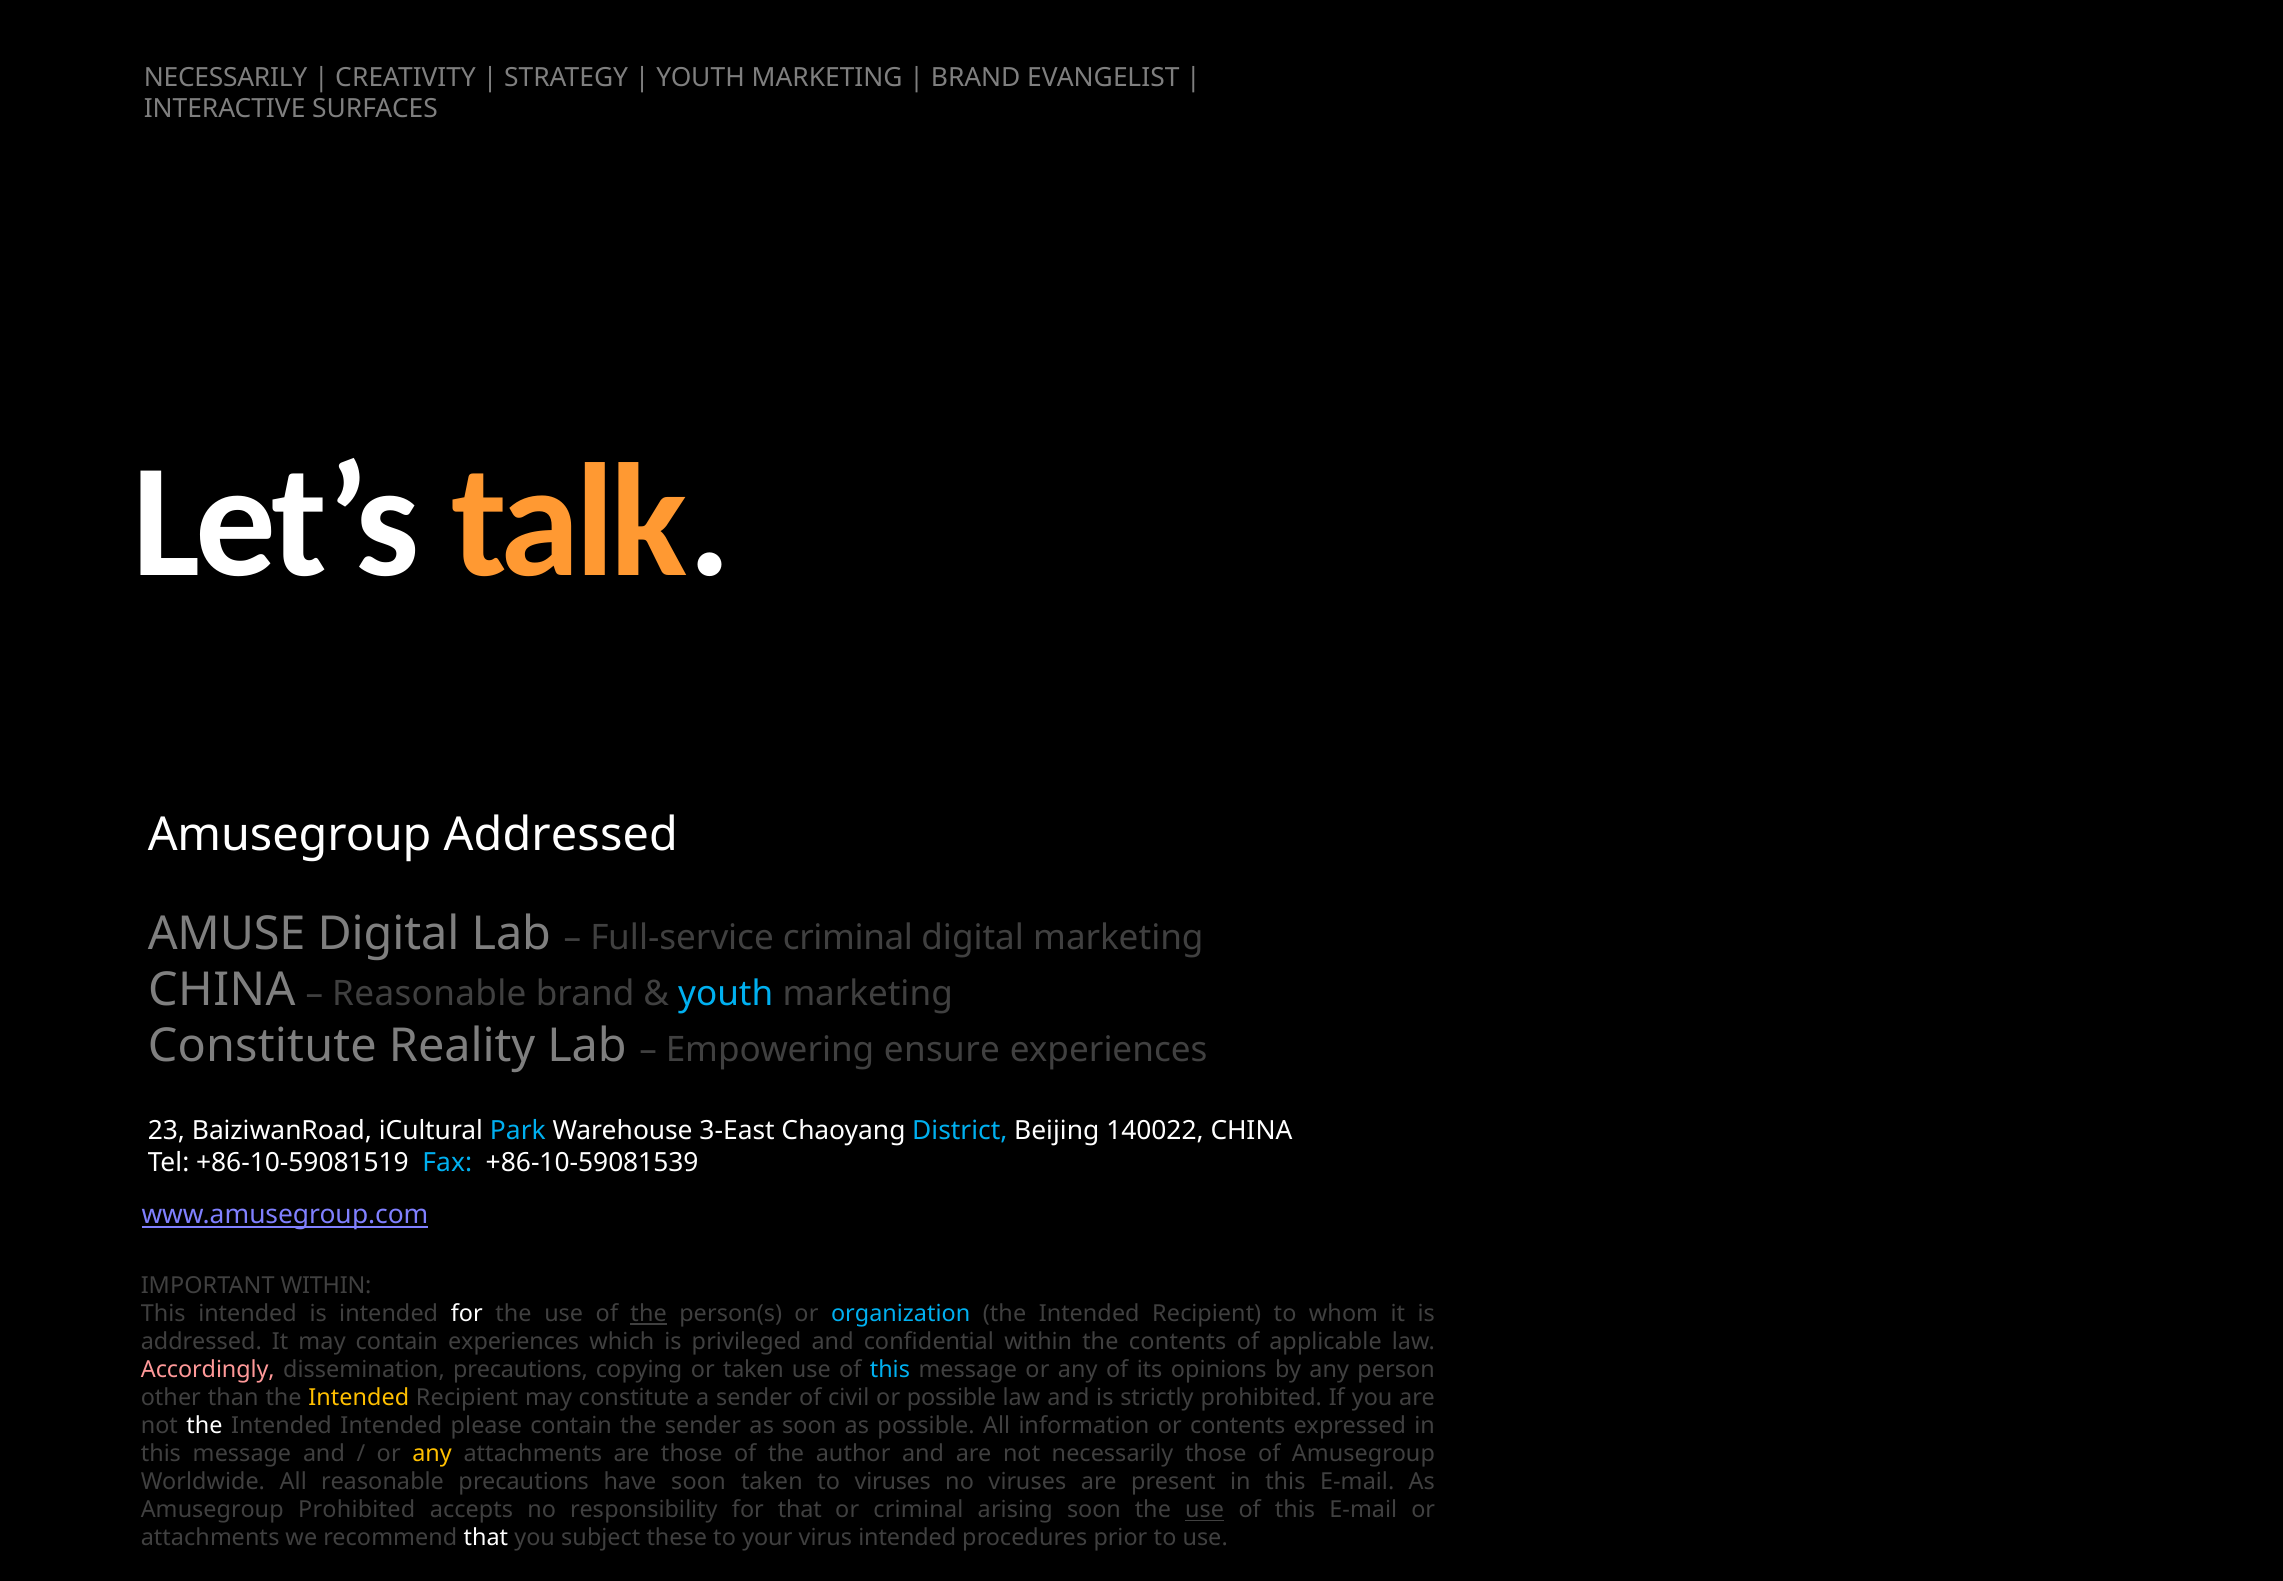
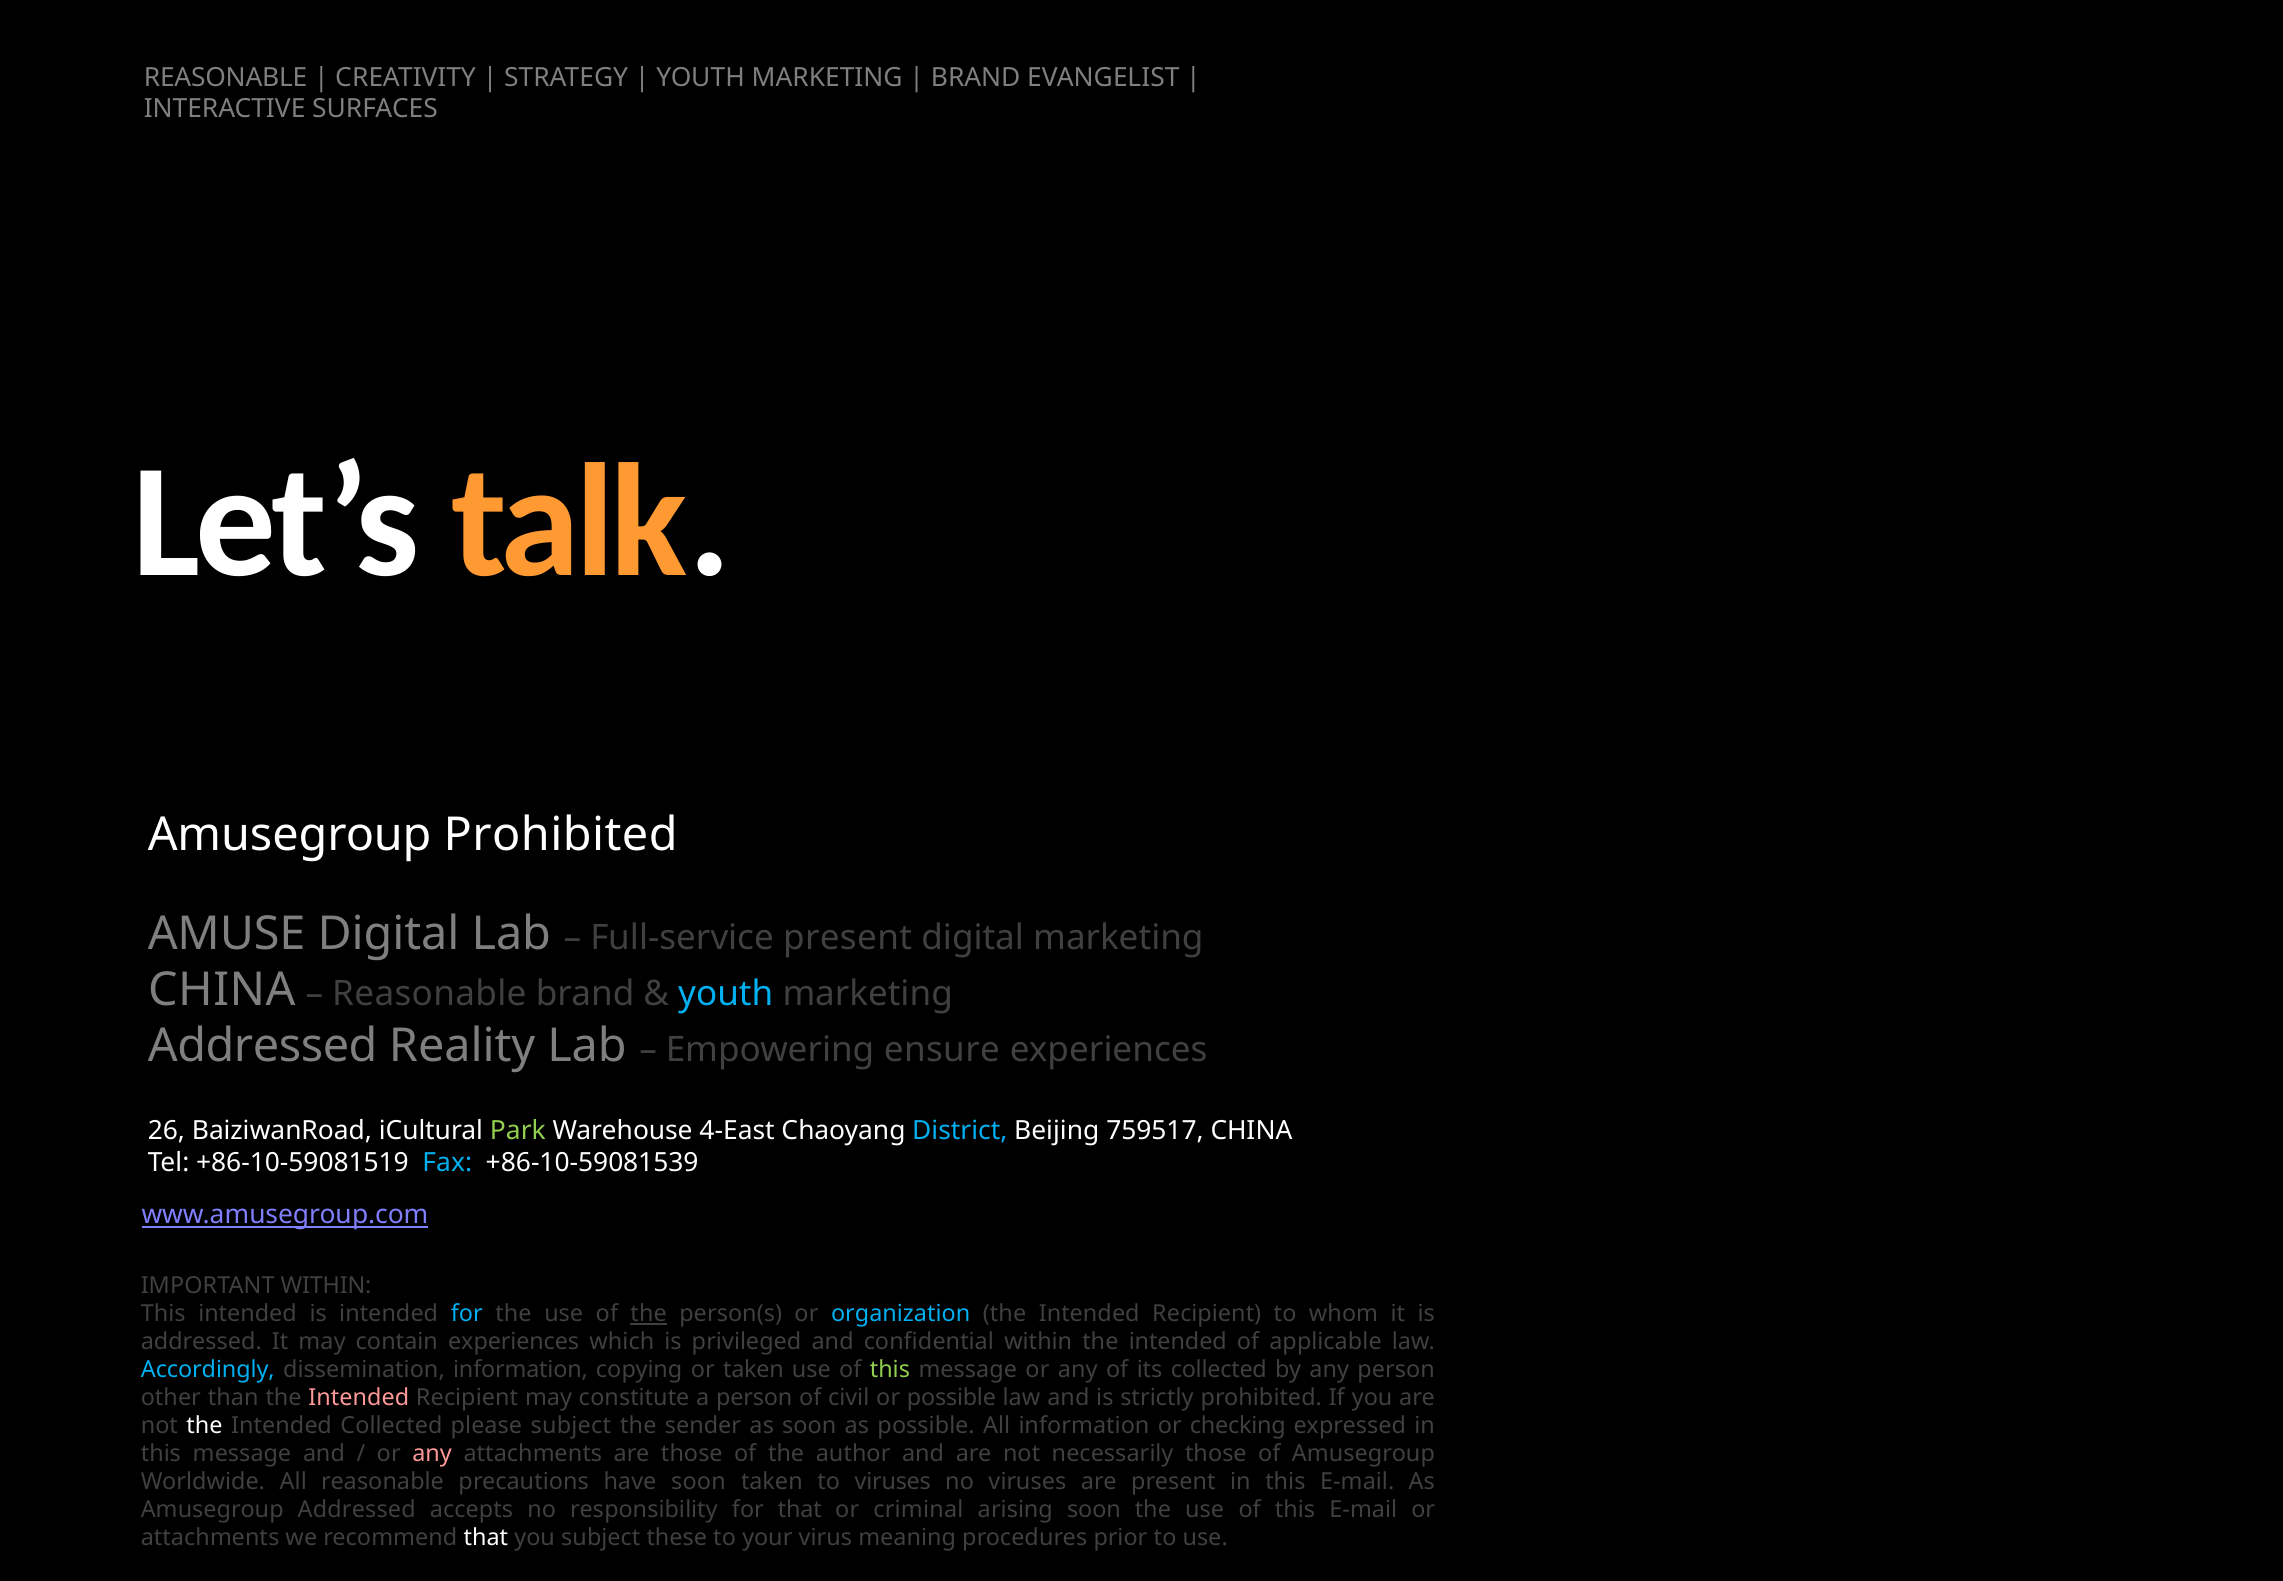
NECESSARILY: NECESSARILY -> REASONABLE (226, 77)
Amusegroup Addressed: Addressed -> Prohibited (561, 835)
Full-service criminal: criminal -> present (848, 937)
Constitute: Constitute -> Addressed (263, 1046)
23: 23 -> 26 (166, 1131)
Park colour: light blue -> light green (518, 1131)
3-East: 3-East -> 4-East (737, 1131)
140022: 140022 -> 759517 (1155, 1131)
for colour: white -> light blue (467, 1313)
within the contents: contents -> intended (1178, 1341)
Accordingly colour: pink -> light blue (208, 1370)
dissemination precautions: precautions -> information (521, 1370)
this colour: light blue -> light green (890, 1370)
its opinions: opinions -> collected (1219, 1370)
Intended colour: yellow -> pink (359, 1398)
a sender: sender -> person (754, 1398)
Intended Intended: Intended -> Collected (391, 1426)
please contain: contain -> subject (571, 1426)
or contents: contents -> checking (1238, 1426)
any colour: yellow -> pink (432, 1454)
Amusegroup Prohibited: Prohibited -> Addressed (357, 1510)
use underline: present -> none (1205, 1510)
virus intended: intended -> meaning (907, 1538)
